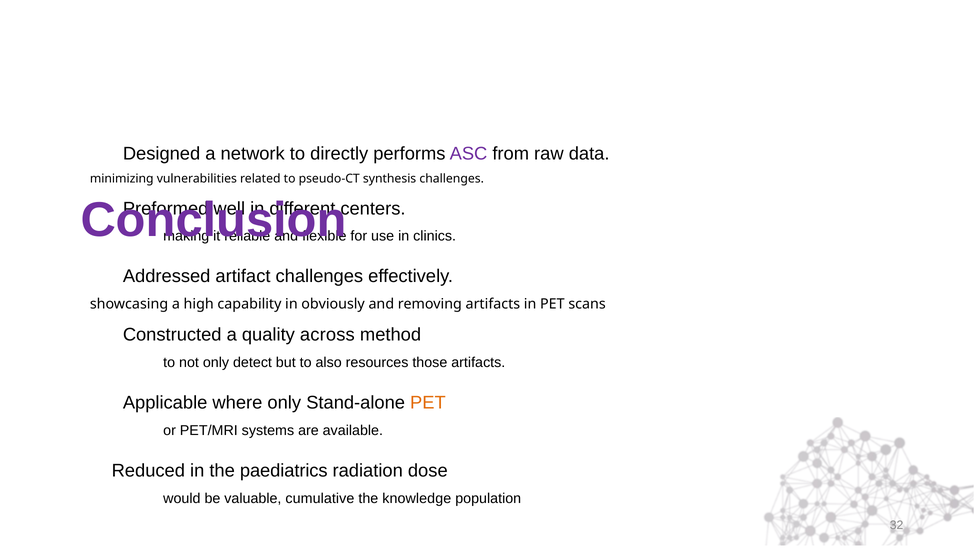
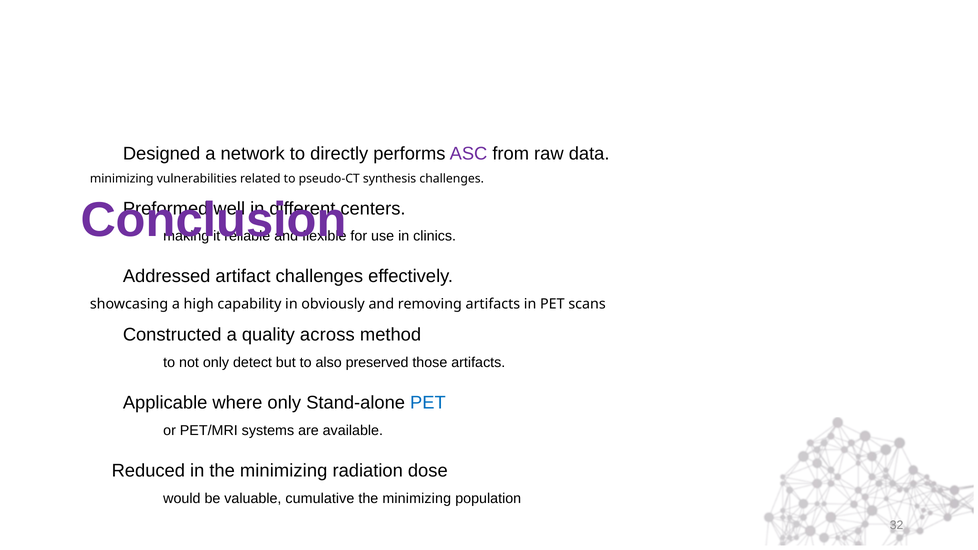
resources: resources -> preserved (377, 363)
PET colour: orange -> blue (428, 403)
in the paediatrics: paediatrics -> minimizing (284, 471)
knowledge: knowledge -> minimizing (417, 498)
